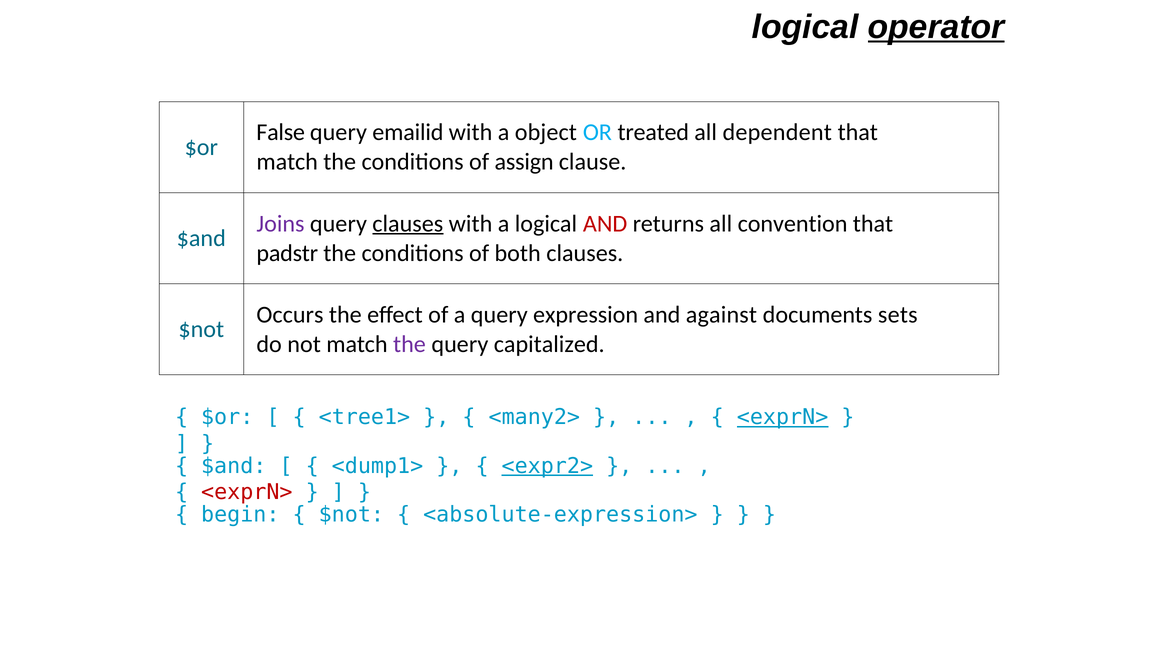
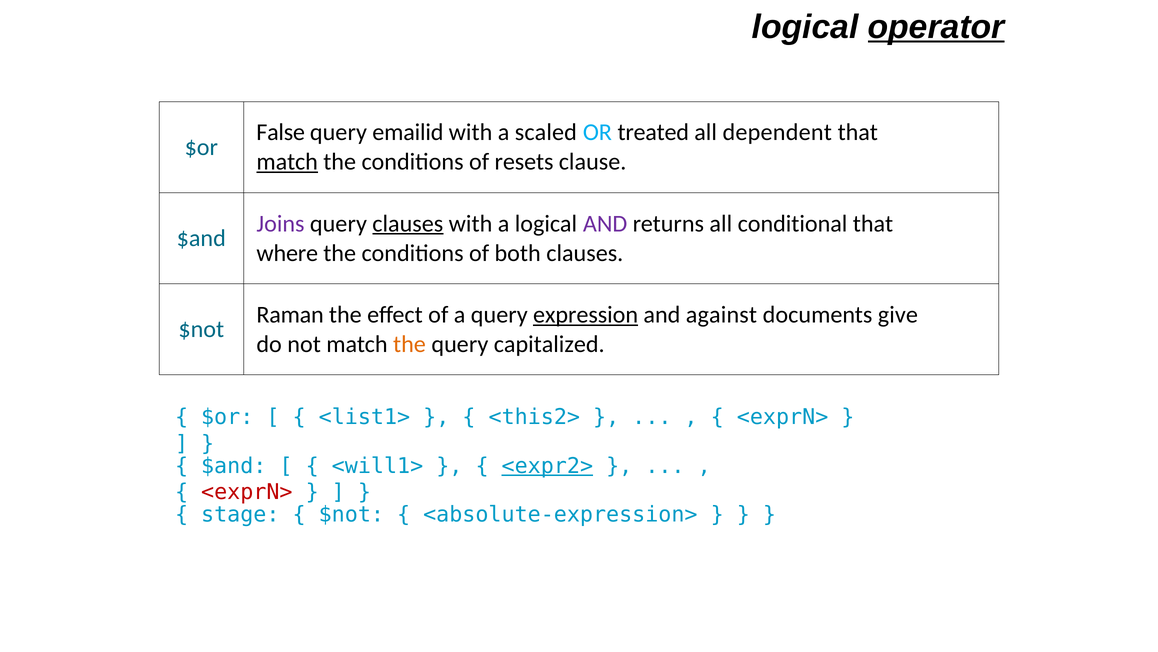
object: object -> scaled (546, 132)
match underline: none -> present (287, 162)
assign: assign -> resets (524, 162)
AND colour: red -> purple (605, 223)
convention: convention -> conditional (793, 223)
padstr: padstr -> where (287, 253)
Occurs: Occurs -> Raman (290, 314)
expression underline: none -> present (586, 314)
sets: sets -> give (898, 314)
the colour: purple -> orange (409, 344)
<tree1>: <tree1> -> <list1> (364, 417)
<many2>: <many2> -> <this2> (534, 417)
<exprN> underline: present -> none (783, 417)
<dump1>: <dump1> -> <will1> (377, 466)
begin: begin -> stage (240, 514)
